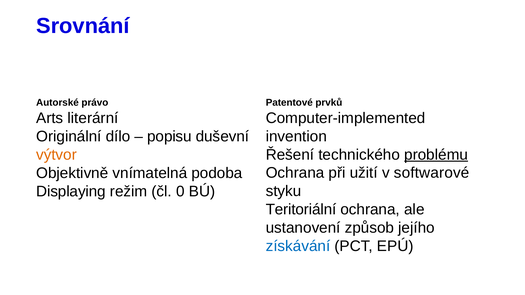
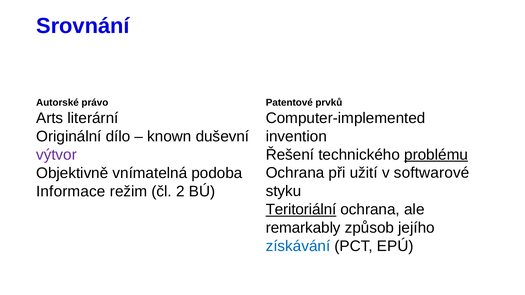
popisu: popisu -> known (169, 137)
výtvor colour: orange -> purple (57, 155)
Displaying: Displaying -> Informace (71, 192)
0: 0 -> 2 (180, 192)
Teritoriální underline: none -> present (301, 210)
ustanovení: ustanovení -> remarkably (303, 228)
